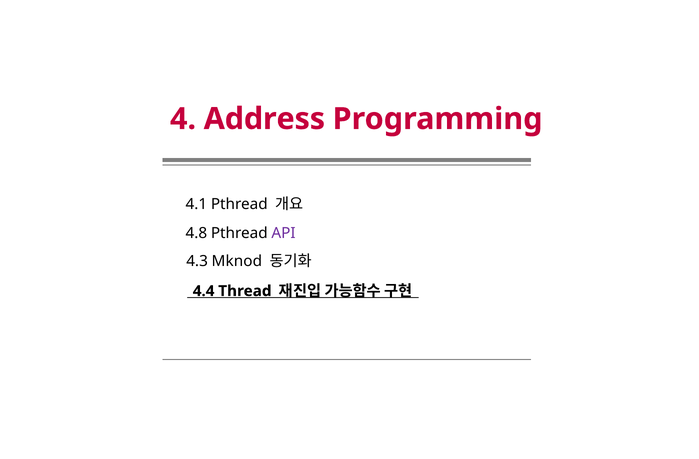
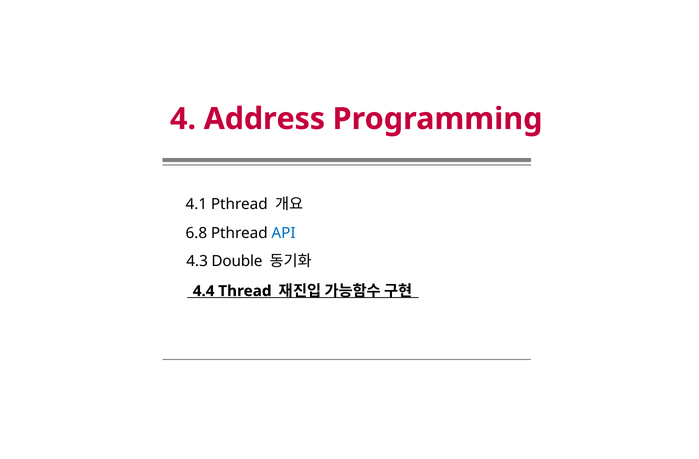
4.8: 4.8 -> 6.8 (196, 233)
API colour: purple -> blue (284, 233)
Mknod: Mknod -> Double (237, 261)
